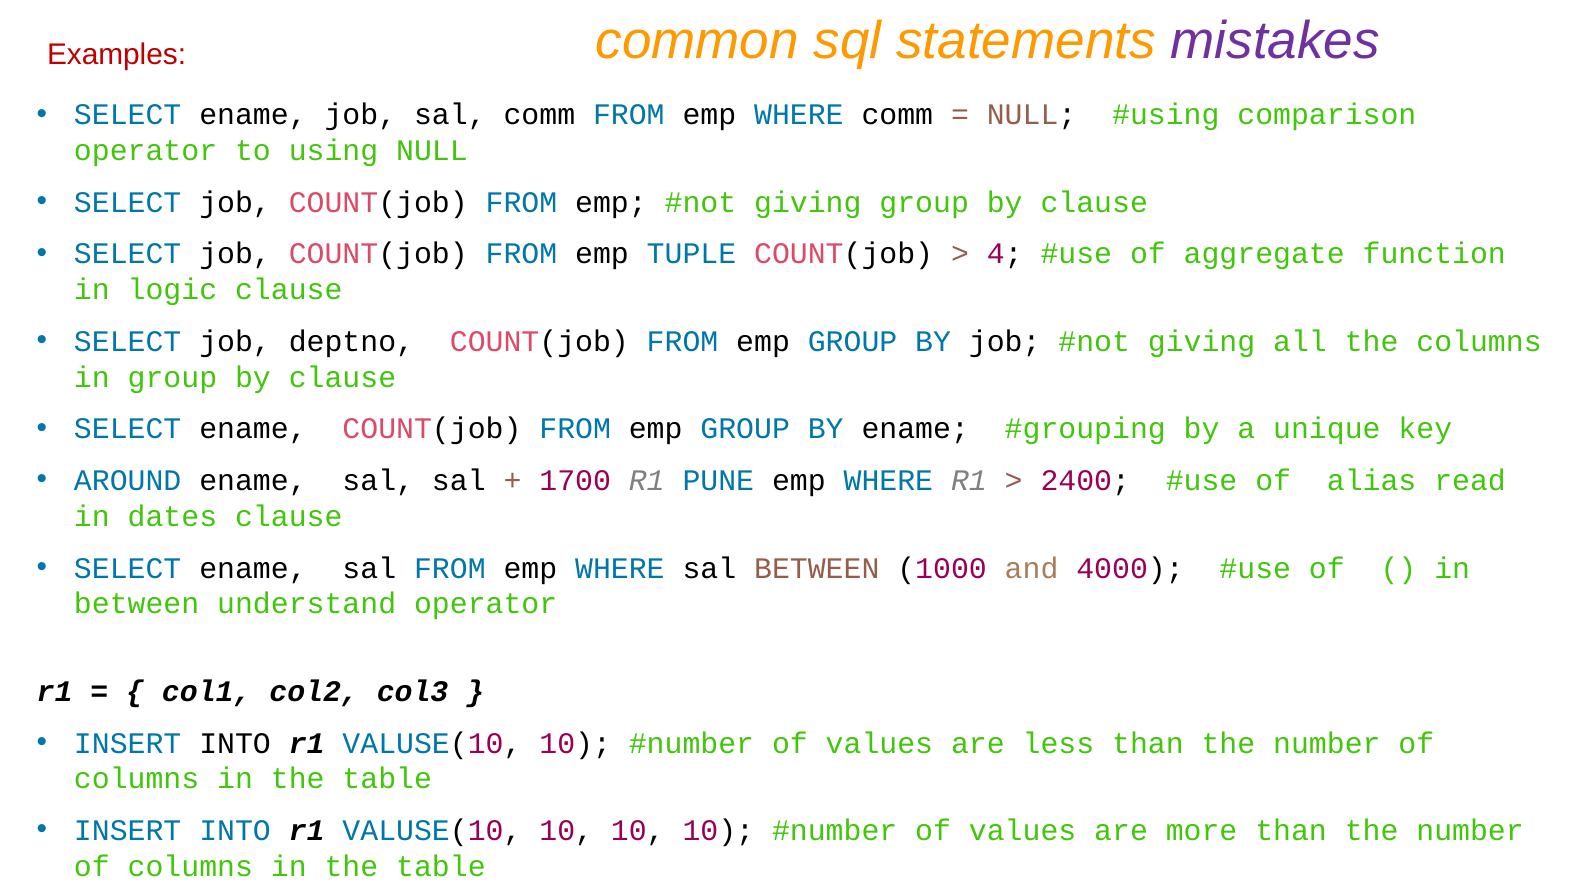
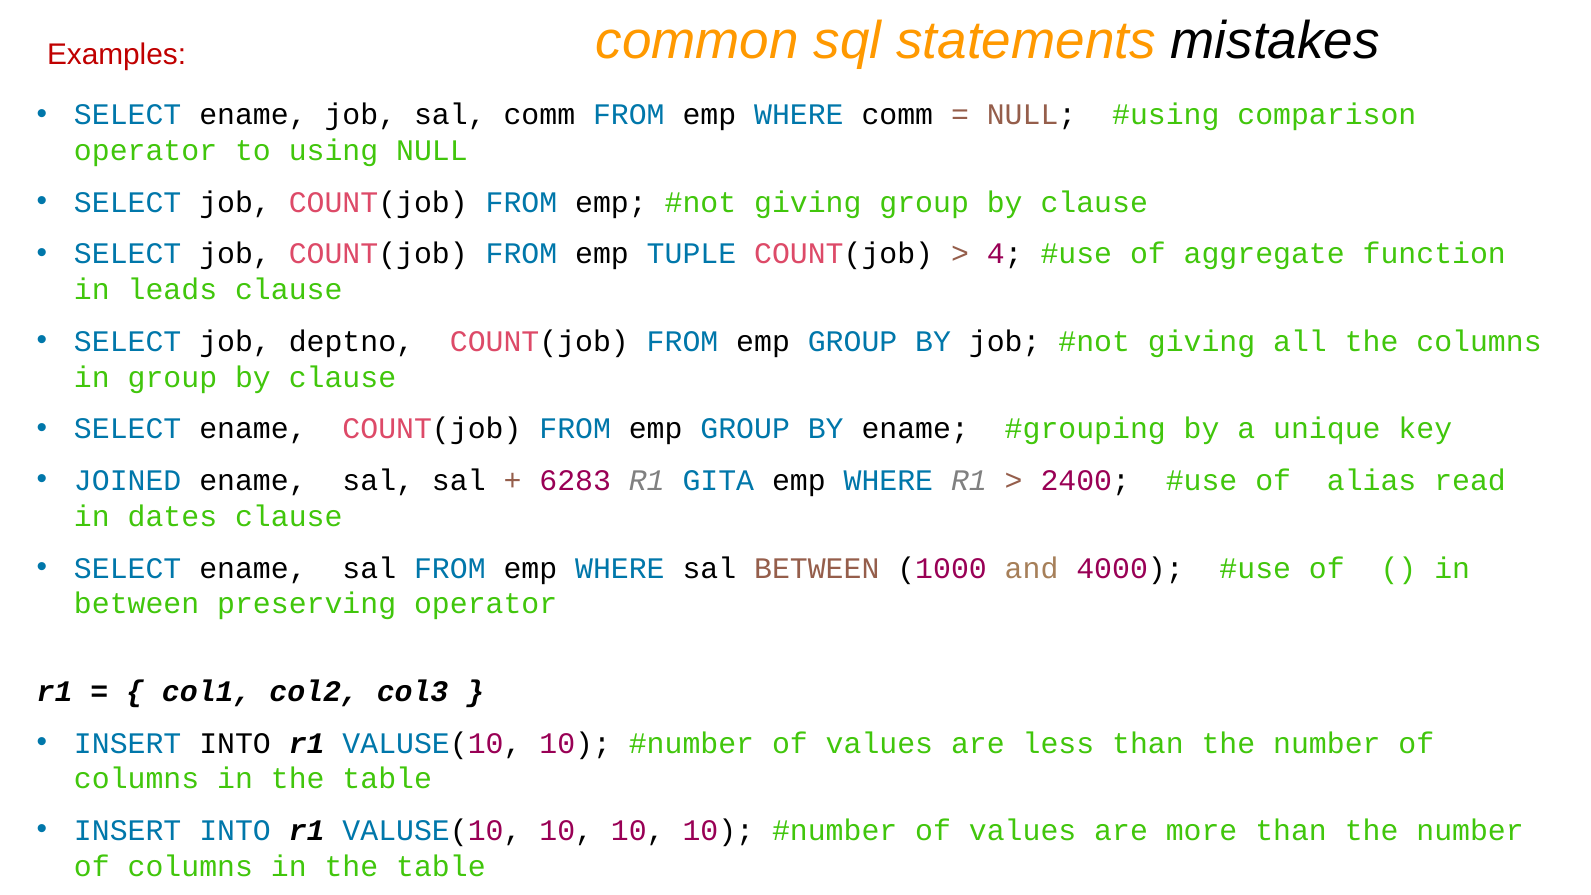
mistakes colour: purple -> black (1275, 41)
logic: logic -> leads (172, 290)
AROUND: AROUND -> JOINED (128, 481)
1700: 1700 -> 6283 (575, 481)
PUNE: PUNE -> GITA (718, 481)
understand: understand -> preserving (307, 604)
